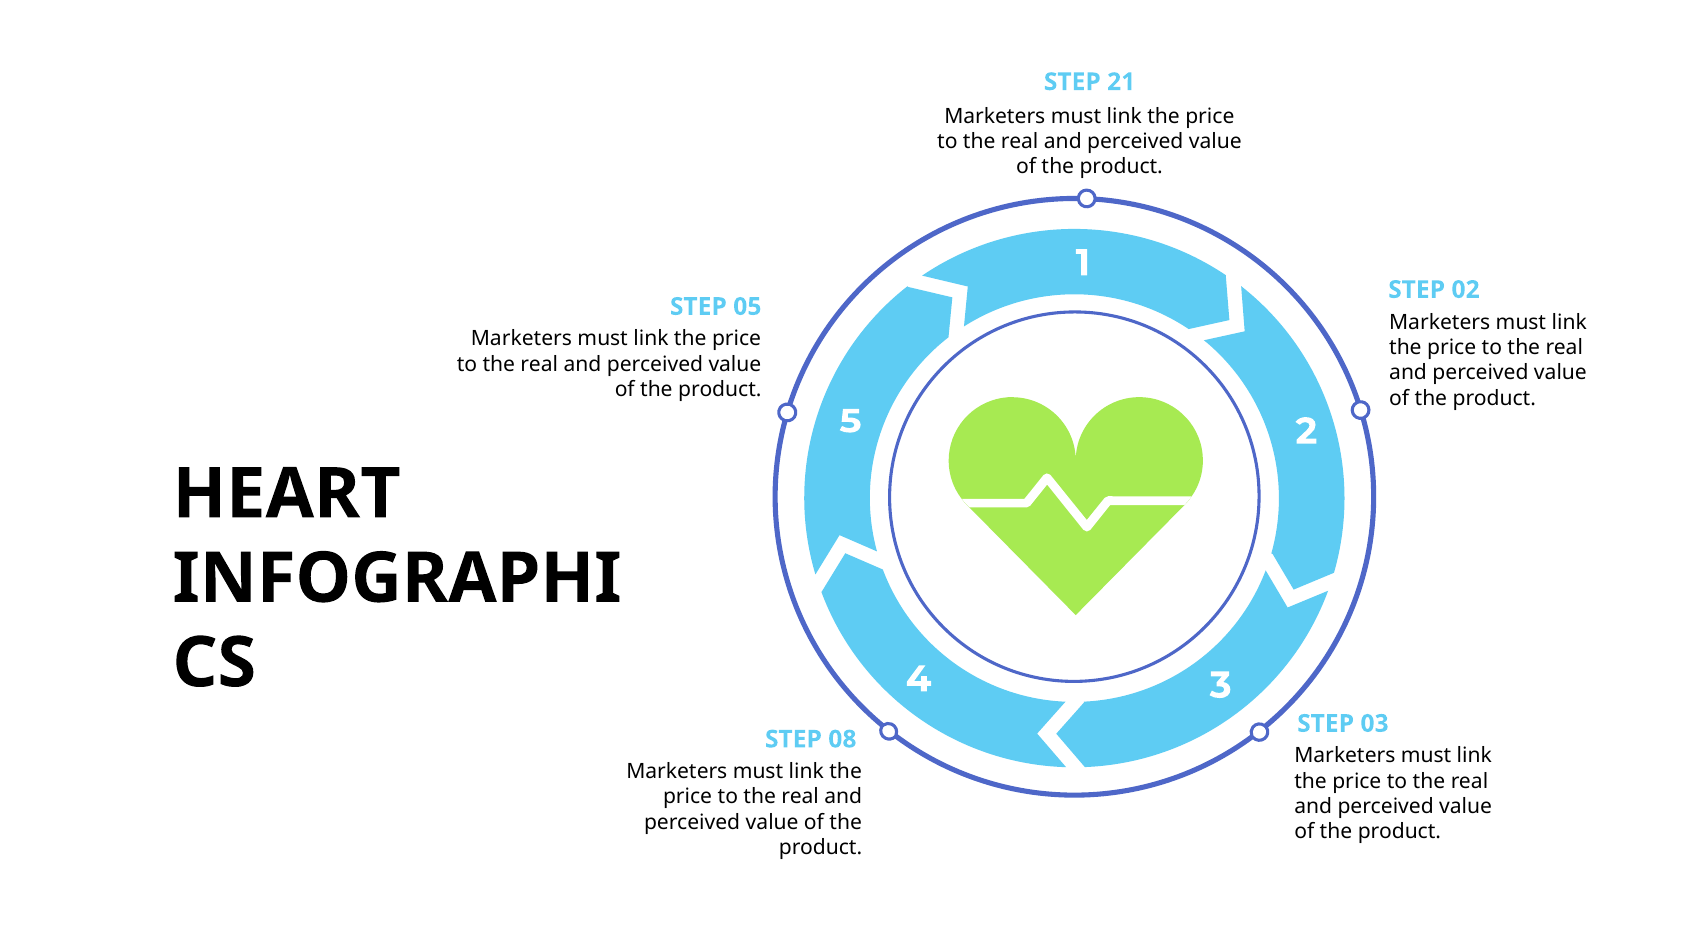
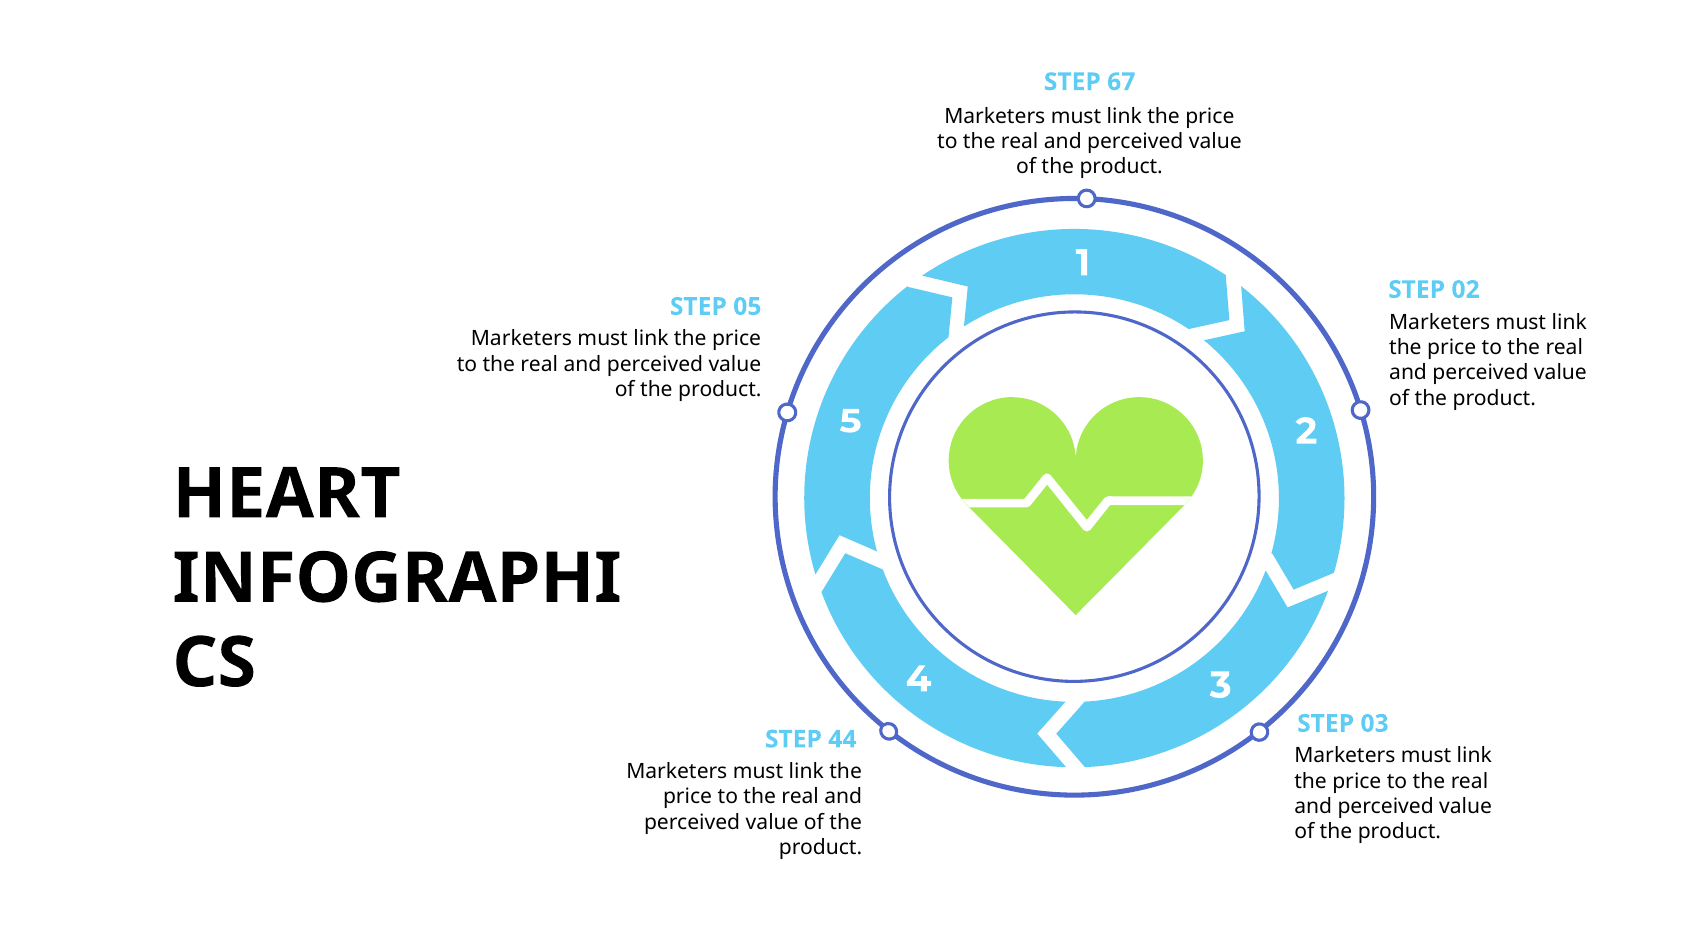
21: 21 -> 67 (1121, 82)
08: 08 -> 44 (842, 739)
